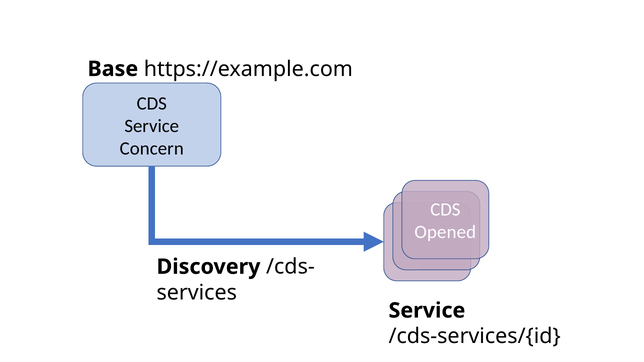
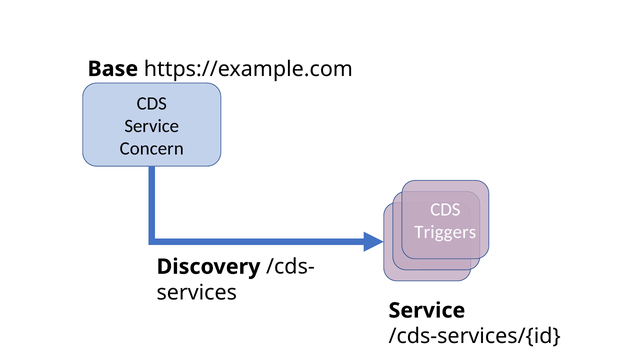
Opened: Opened -> Triggers (445, 232)
